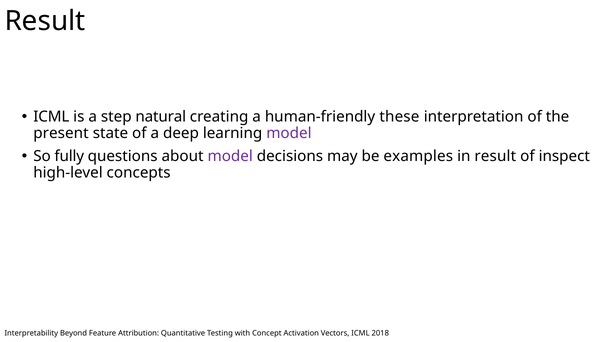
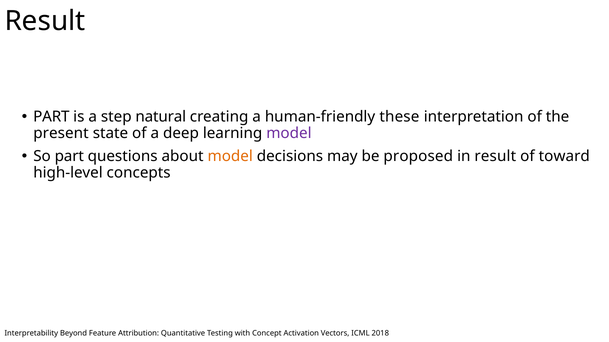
ICML: ICML -> PART (51, 117)
So fully: fully -> part (69, 156)
model colour: purple -> orange (230, 156)
examples: examples -> proposed (418, 156)
inspect: inspect -> toward (564, 156)
